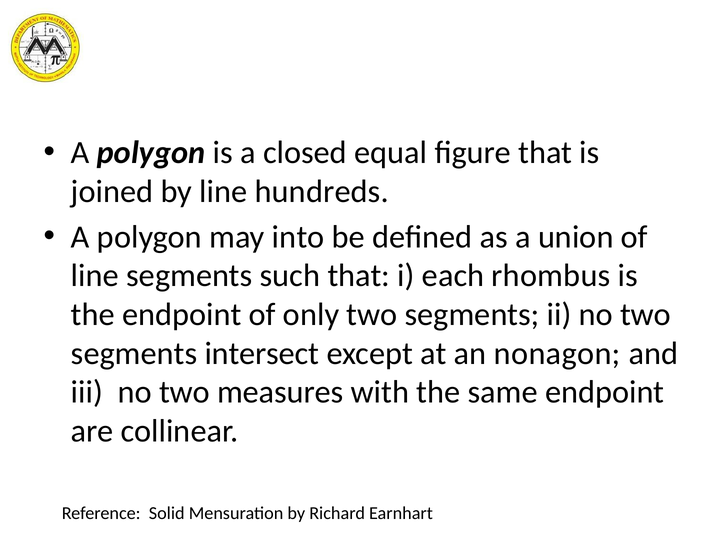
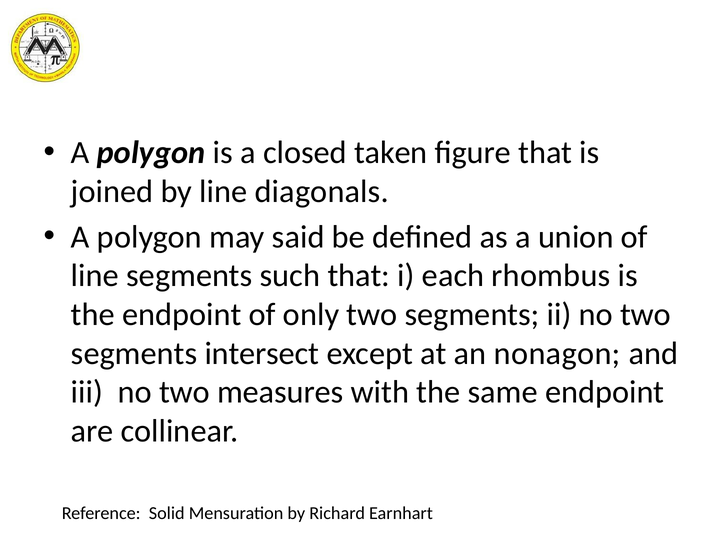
equal: equal -> taken (391, 153)
hundreds: hundreds -> diagonals (322, 192)
into: into -> said (298, 237)
